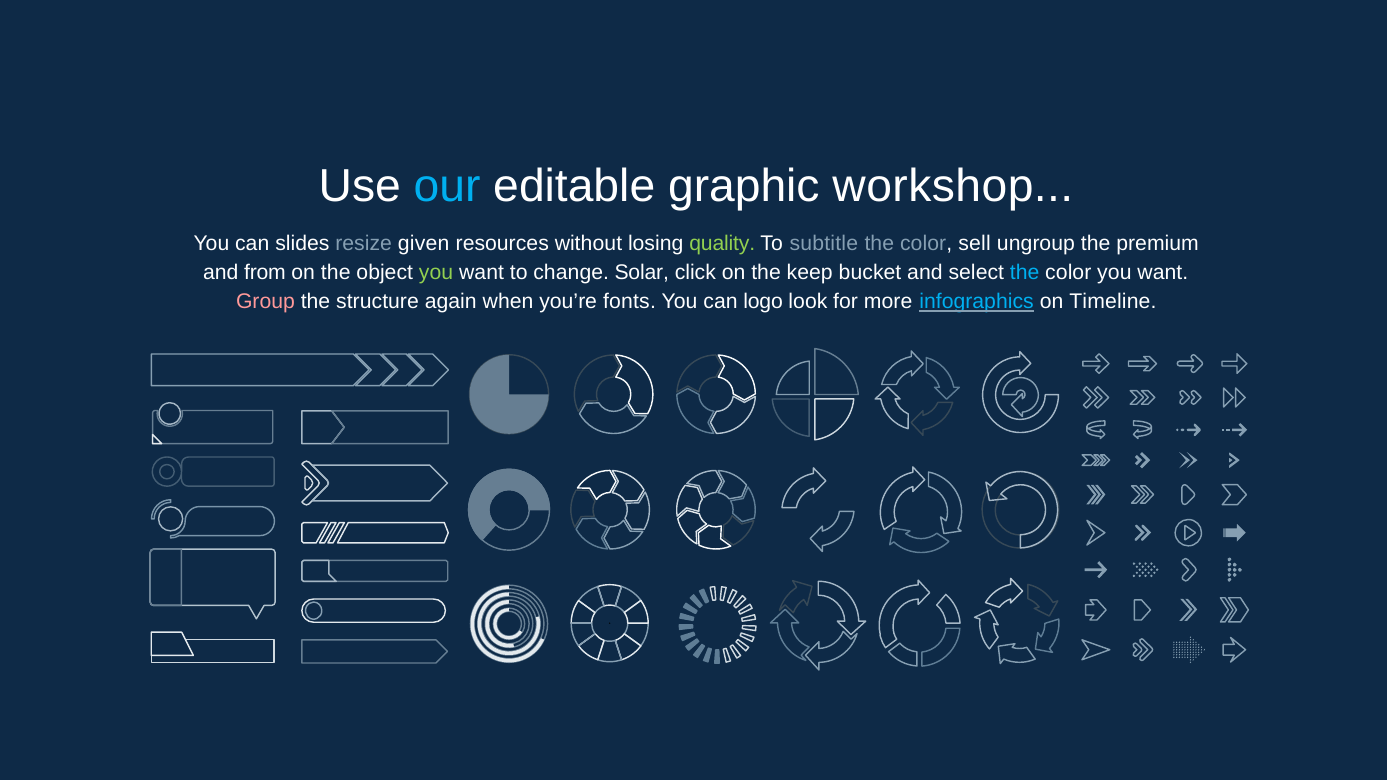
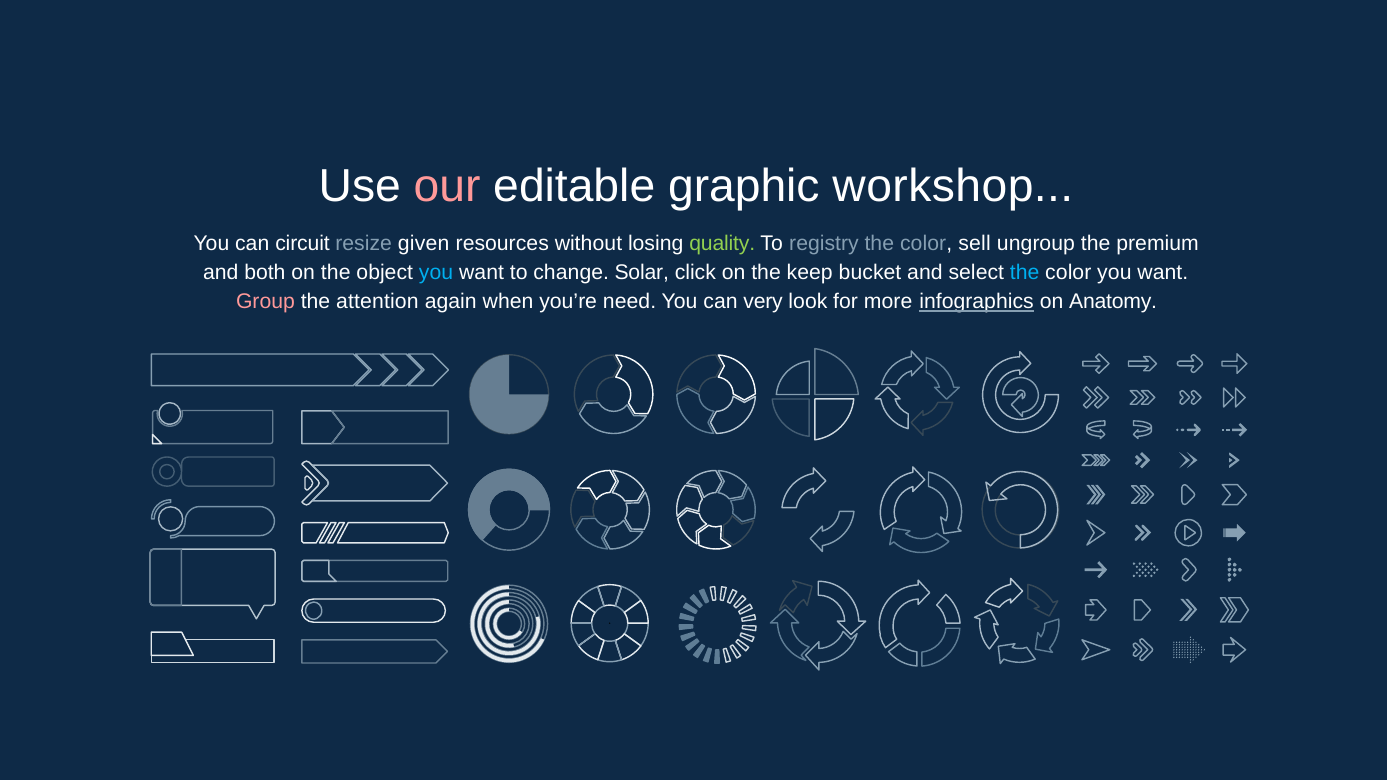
our colour: light blue -> pink (447, 186)
slides: slides -> circuit (302, 243)
subtitle: subtitle -> registry (824, 243)
from: from -> both (265, 273)
you colour: light green -> light blue (436, 273)
structure: structure -> attention (377, 302)
fonts: fonts -> need (630, 302)
logo: logo -> very (763, 302)
infographics colour: light blue -> white (977, 302)
Timeline: Timeline -> Anatomy (1113, 302)
